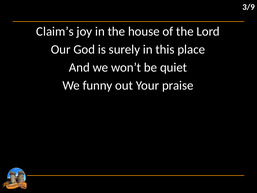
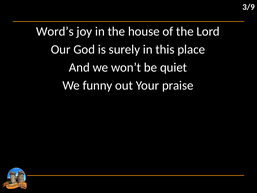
Claim’s: Claim’s -> Word’s (55, 31)
